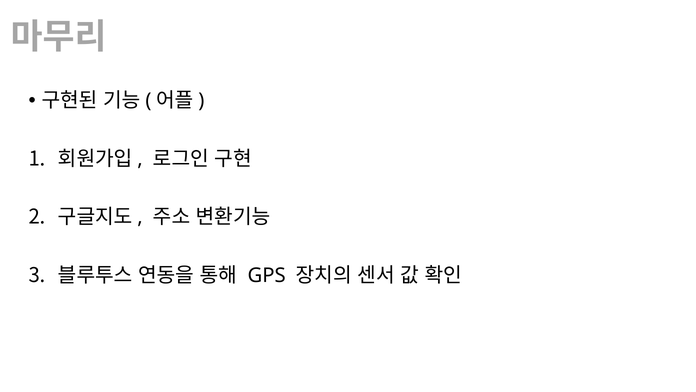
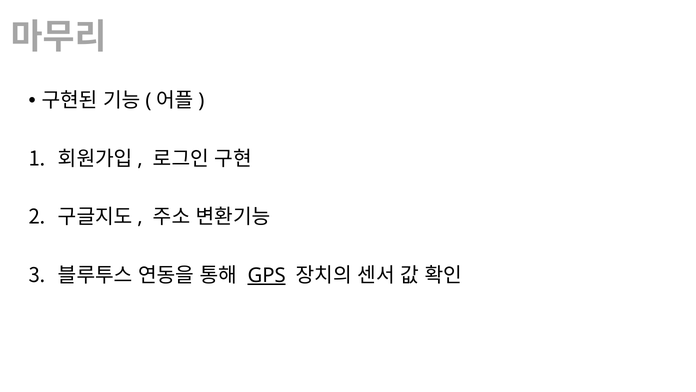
GPS underline: none -> present (267, 275)
